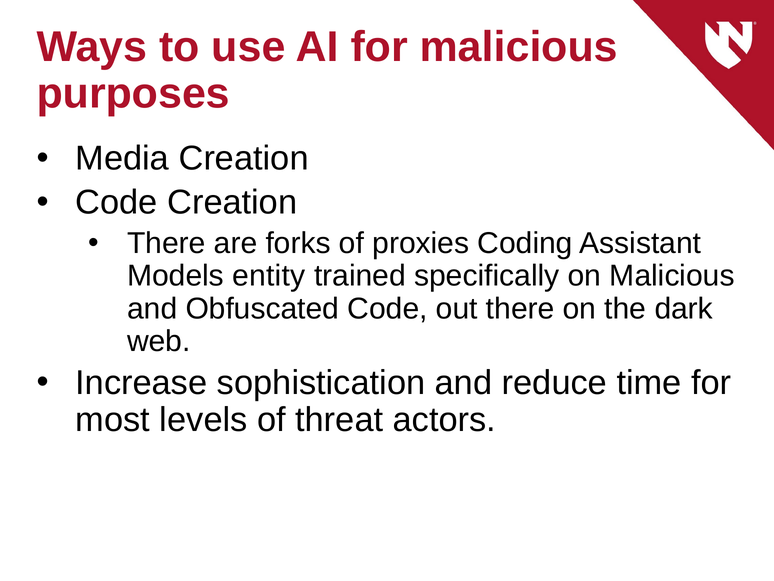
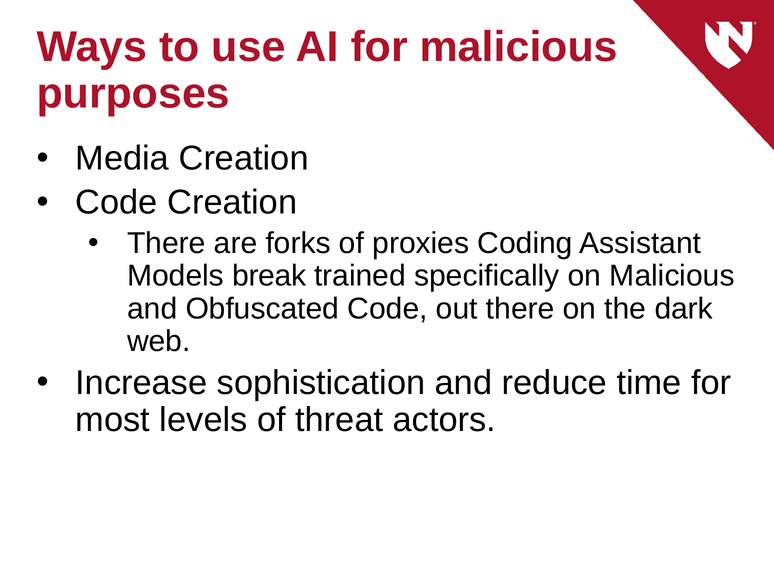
entity: entity -> break (269, 276)
